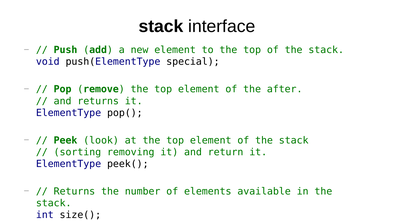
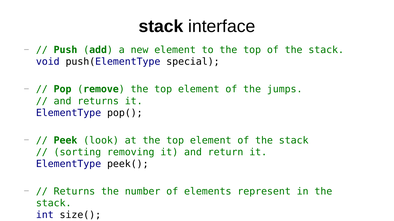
after: after -> jumps (285, 89)
available: available -> represent (264, 192)
